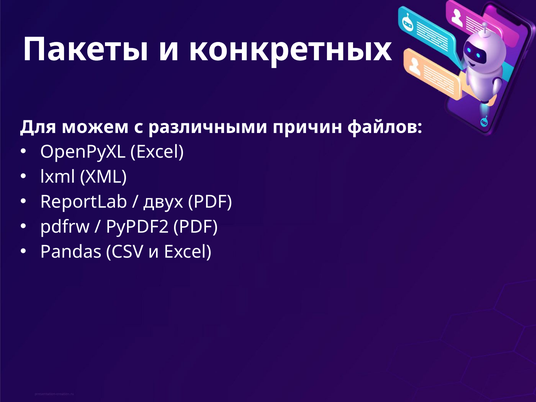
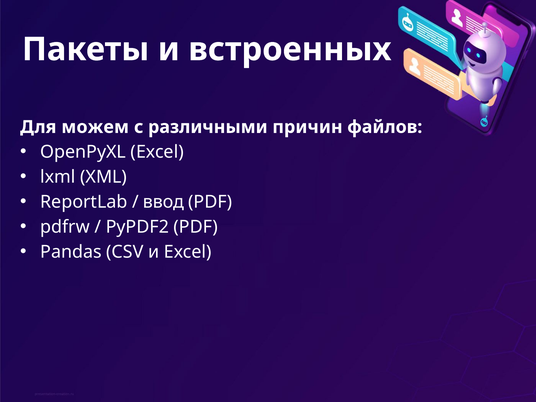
конкретных: конкретных -> встроенных (290, 49)
двух: двух -> ввод (164, 202)
